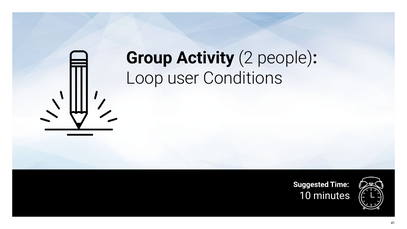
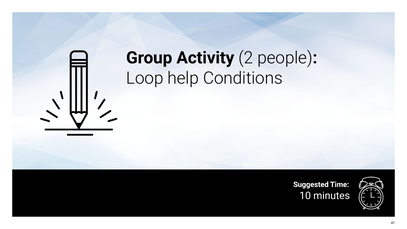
user: user -> help (183, 78)
